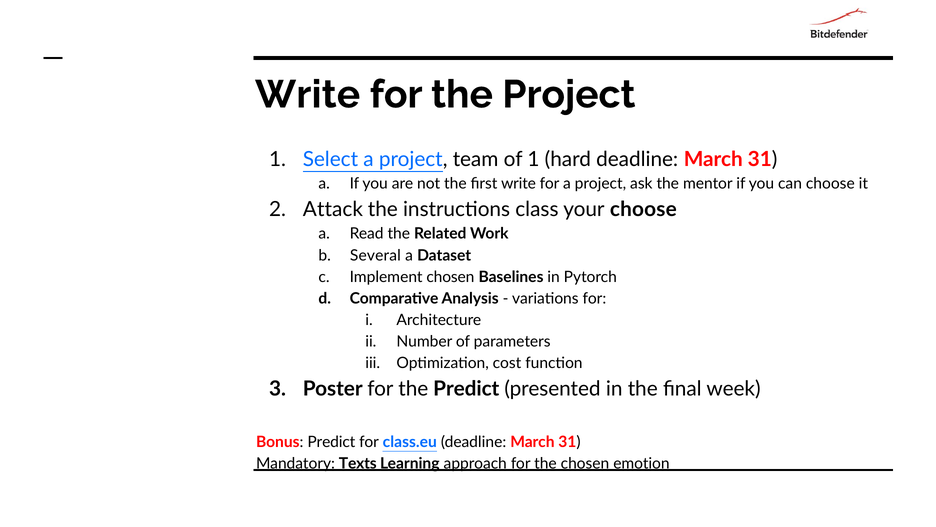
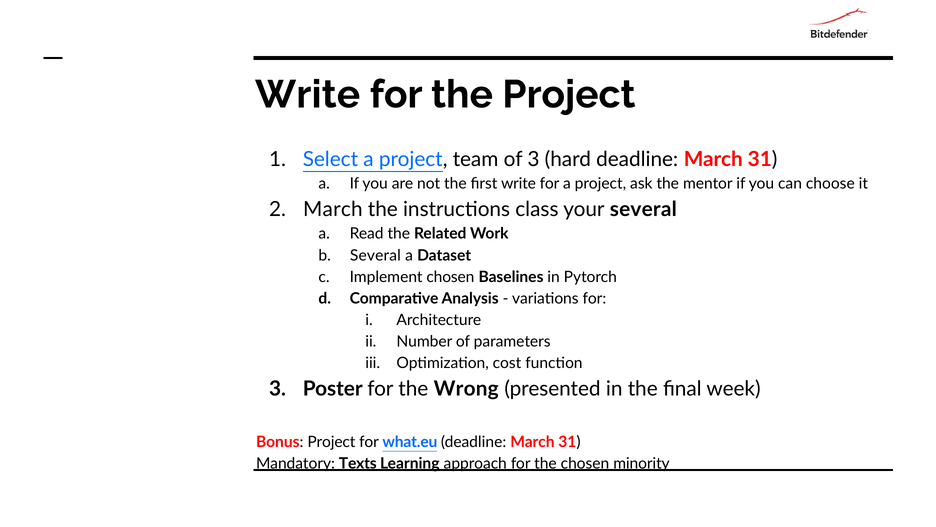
of 1: 1 -> 3 (533, 159)
2 Attack: Attack -> March (333, 209)
your choose: choose -> several (643, 209)
the Predict: Predict -> Wrong (466, 389)
Bonus Predict: Predict -> Project (331, 442)
class.eu: class.eu -> what.eu (410, 442)
emotion: emotion -> minority (641, 463)
